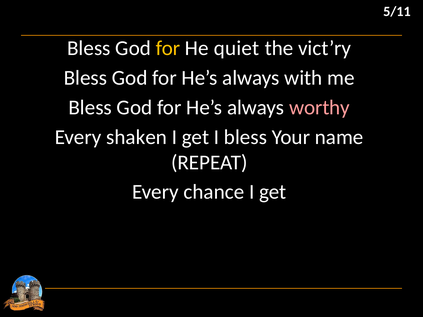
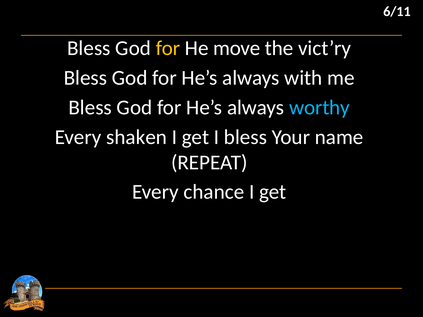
5/11: 5/11 -> 6/11 (397, 12)
quiet: quiet -> move (237, 48)
worthy colour: pink -> light blue (319, 108)
